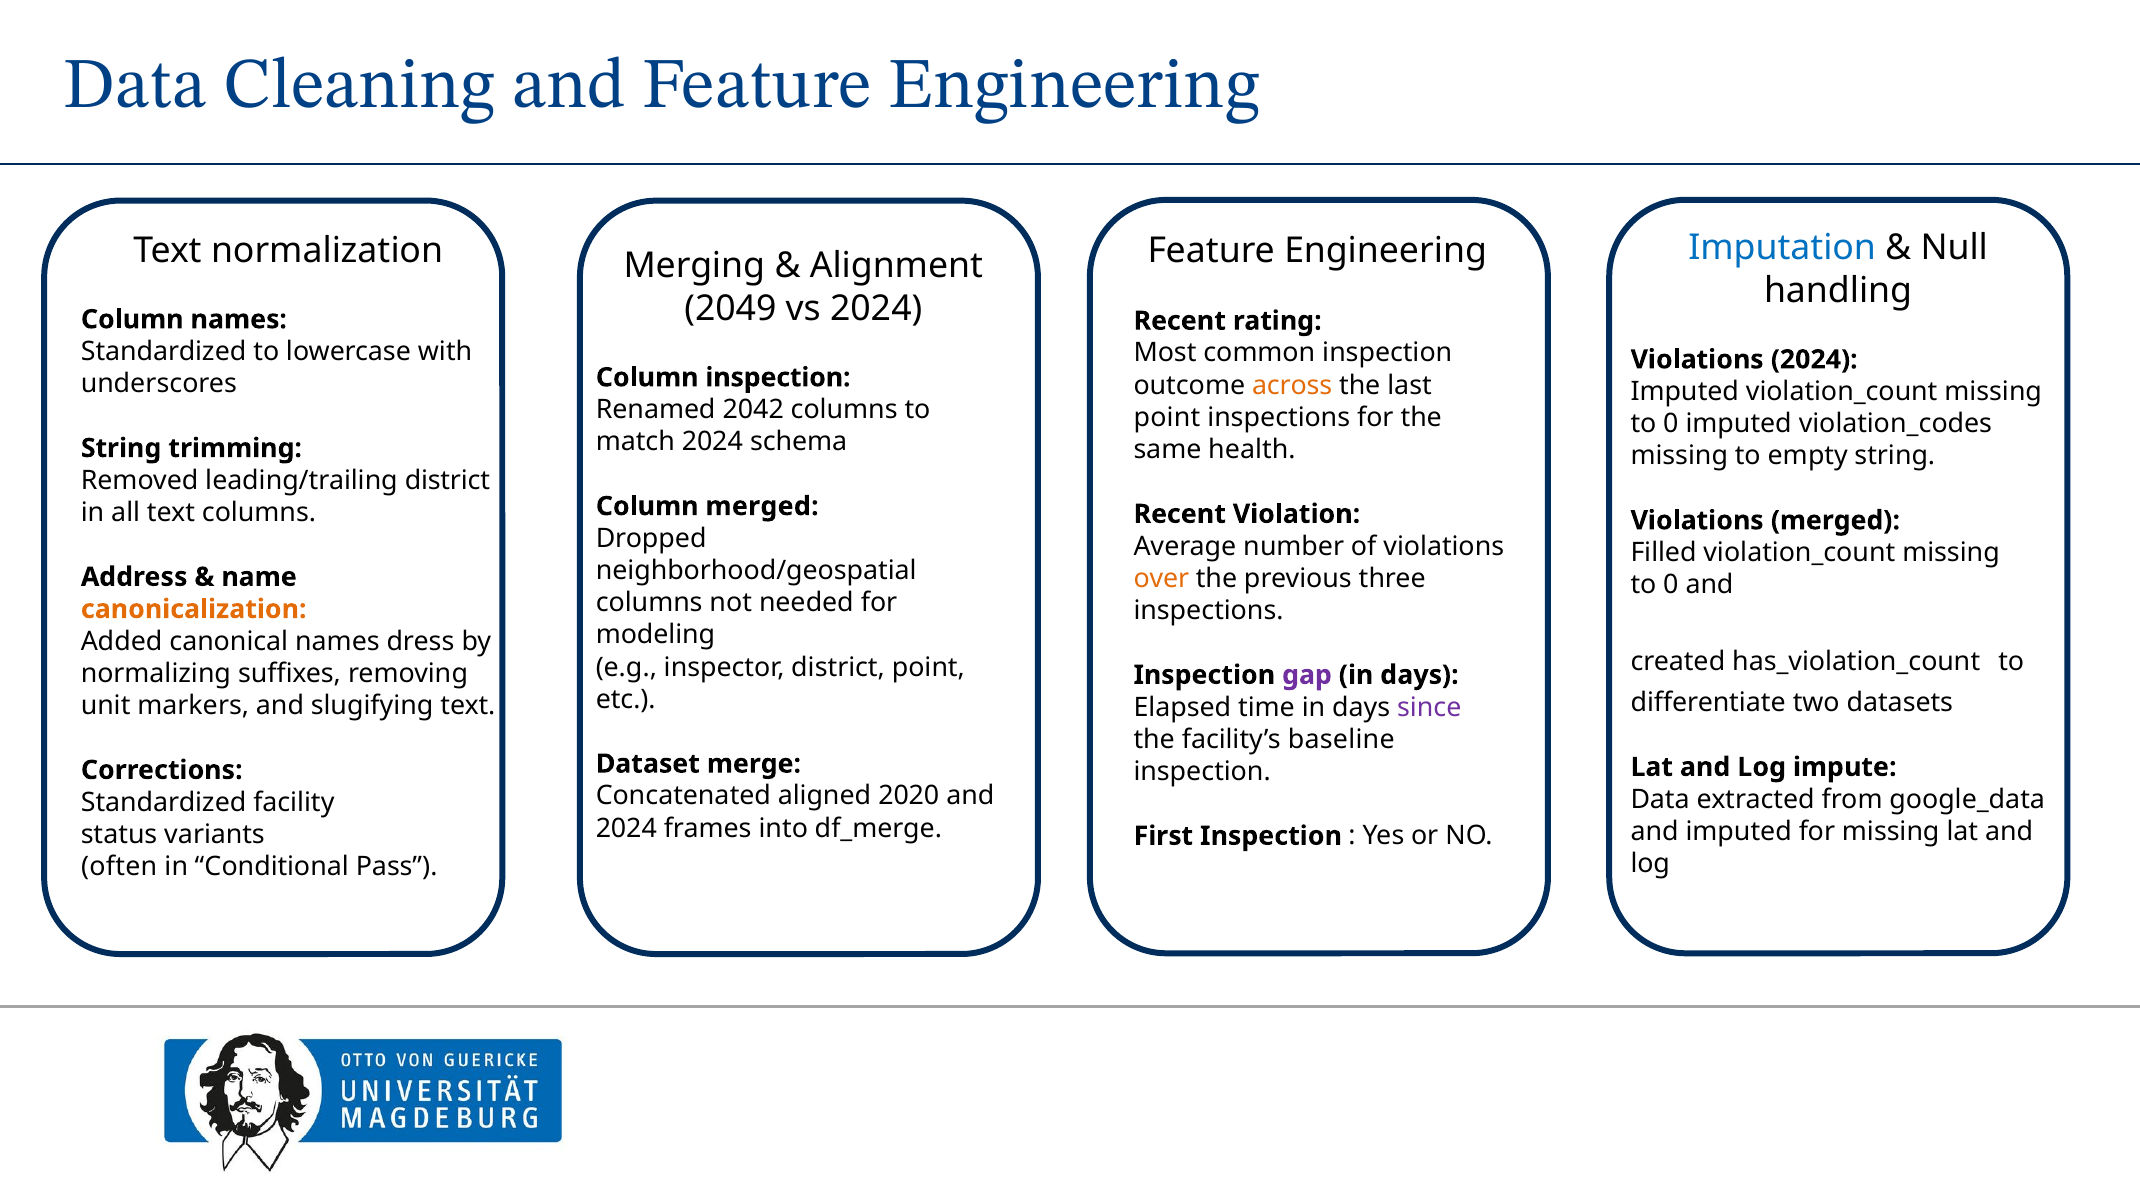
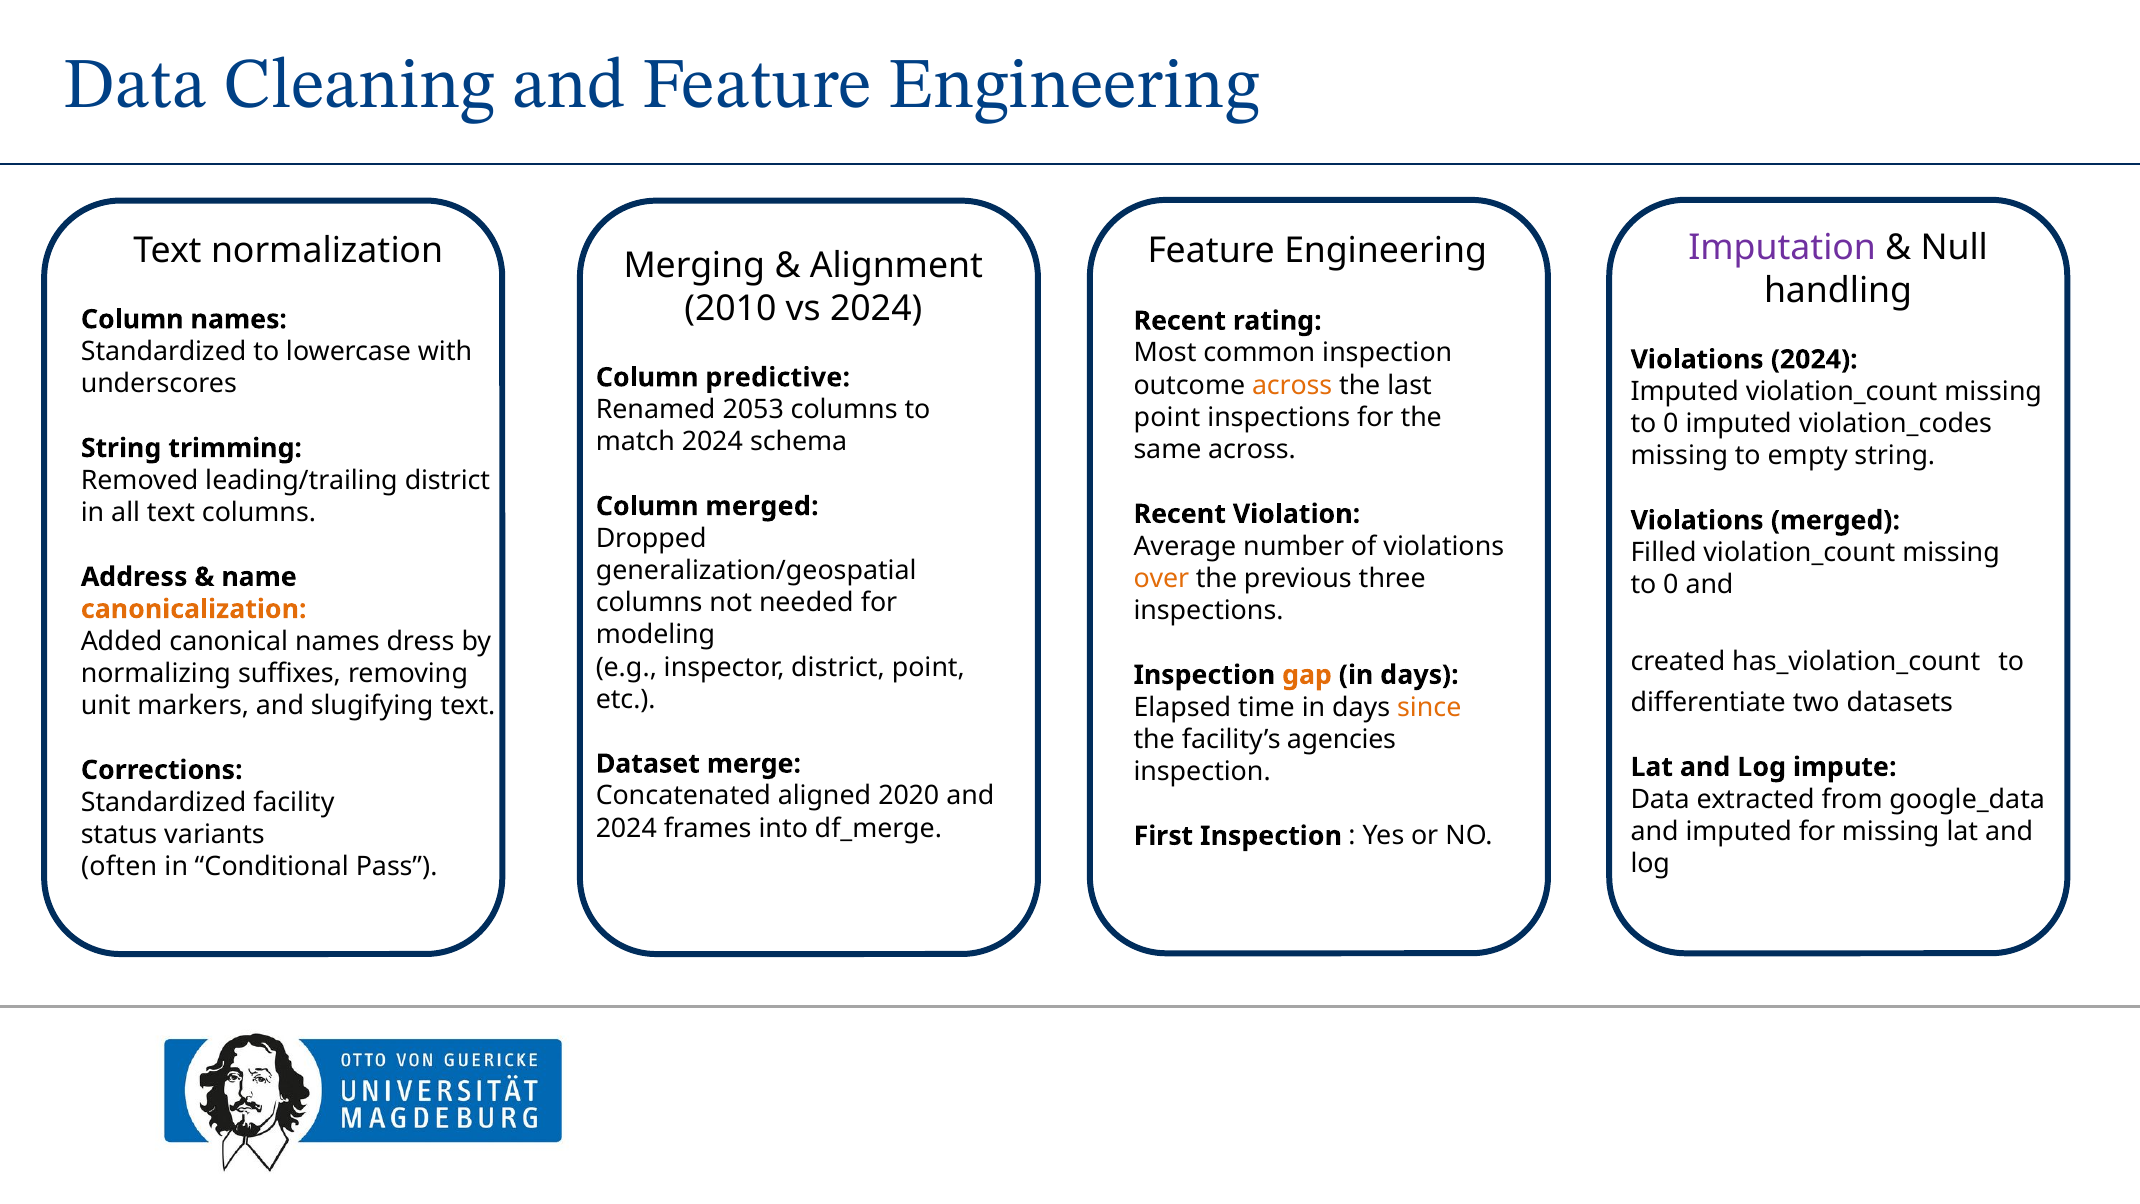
Imputation colour: blue -> purple (1782, 248)
2049: 2049 -> 2010 (730, 308)
Column inspection: inspection -> predictive (778, 377)
2042: 2042 -> 2053 (753, 410)
same health: health -> across (1252, 450)
neighborhood/geospatial: neighborhood/geospatial -> generalization/geospatial (756, 571)
gap colour: purple -> orange (1307, 675)
since colour: purple -> orange (1429, 707)
baseline: baseline -> agencies (1341, 739)
